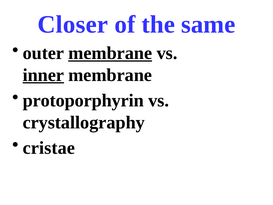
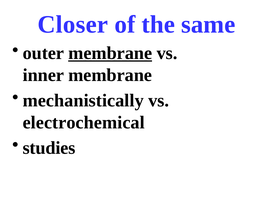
inner underline: present -> none (43, 75)
protoporphyrin: protoporphyrin -> mechanistically (83, 100)
crystallography: crystallography -> electrochemical (84, 122)
cristae: cristae -> studies (49, 148)
